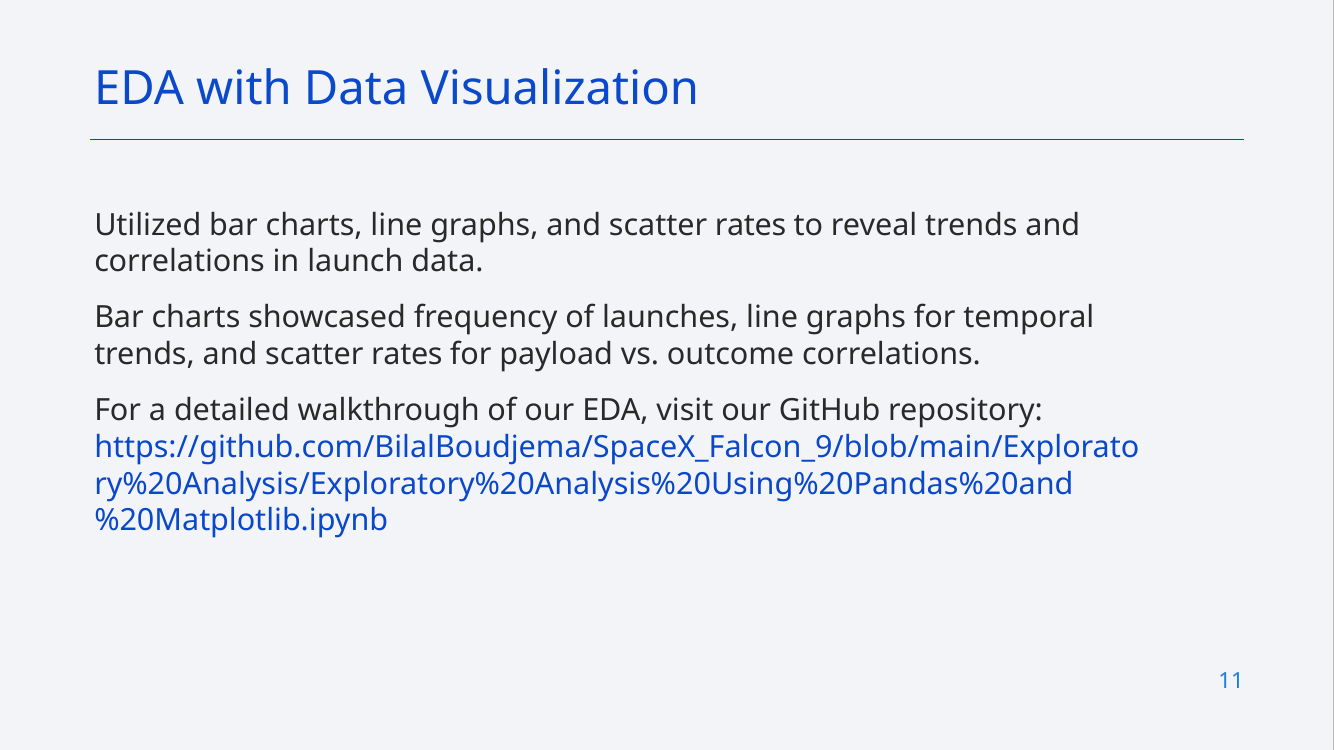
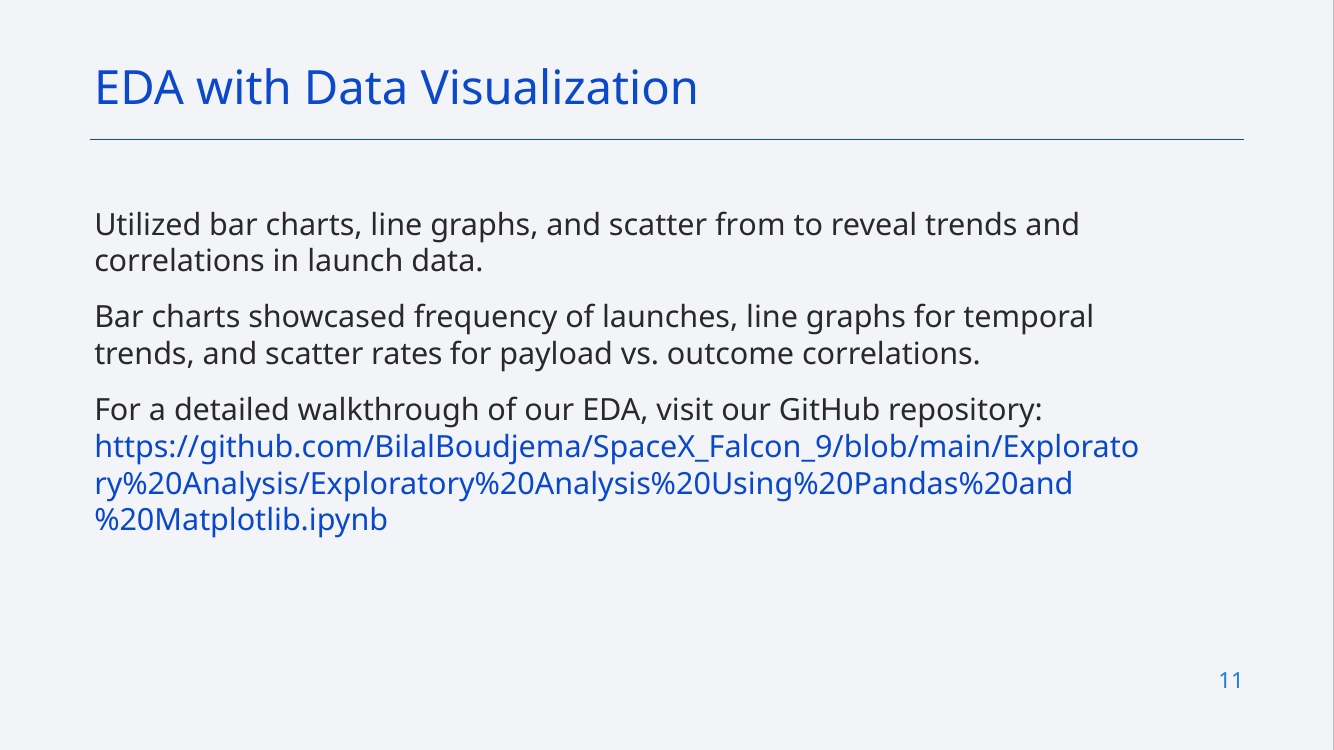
graphs and scatter rates: rates -> from (750, 225)
